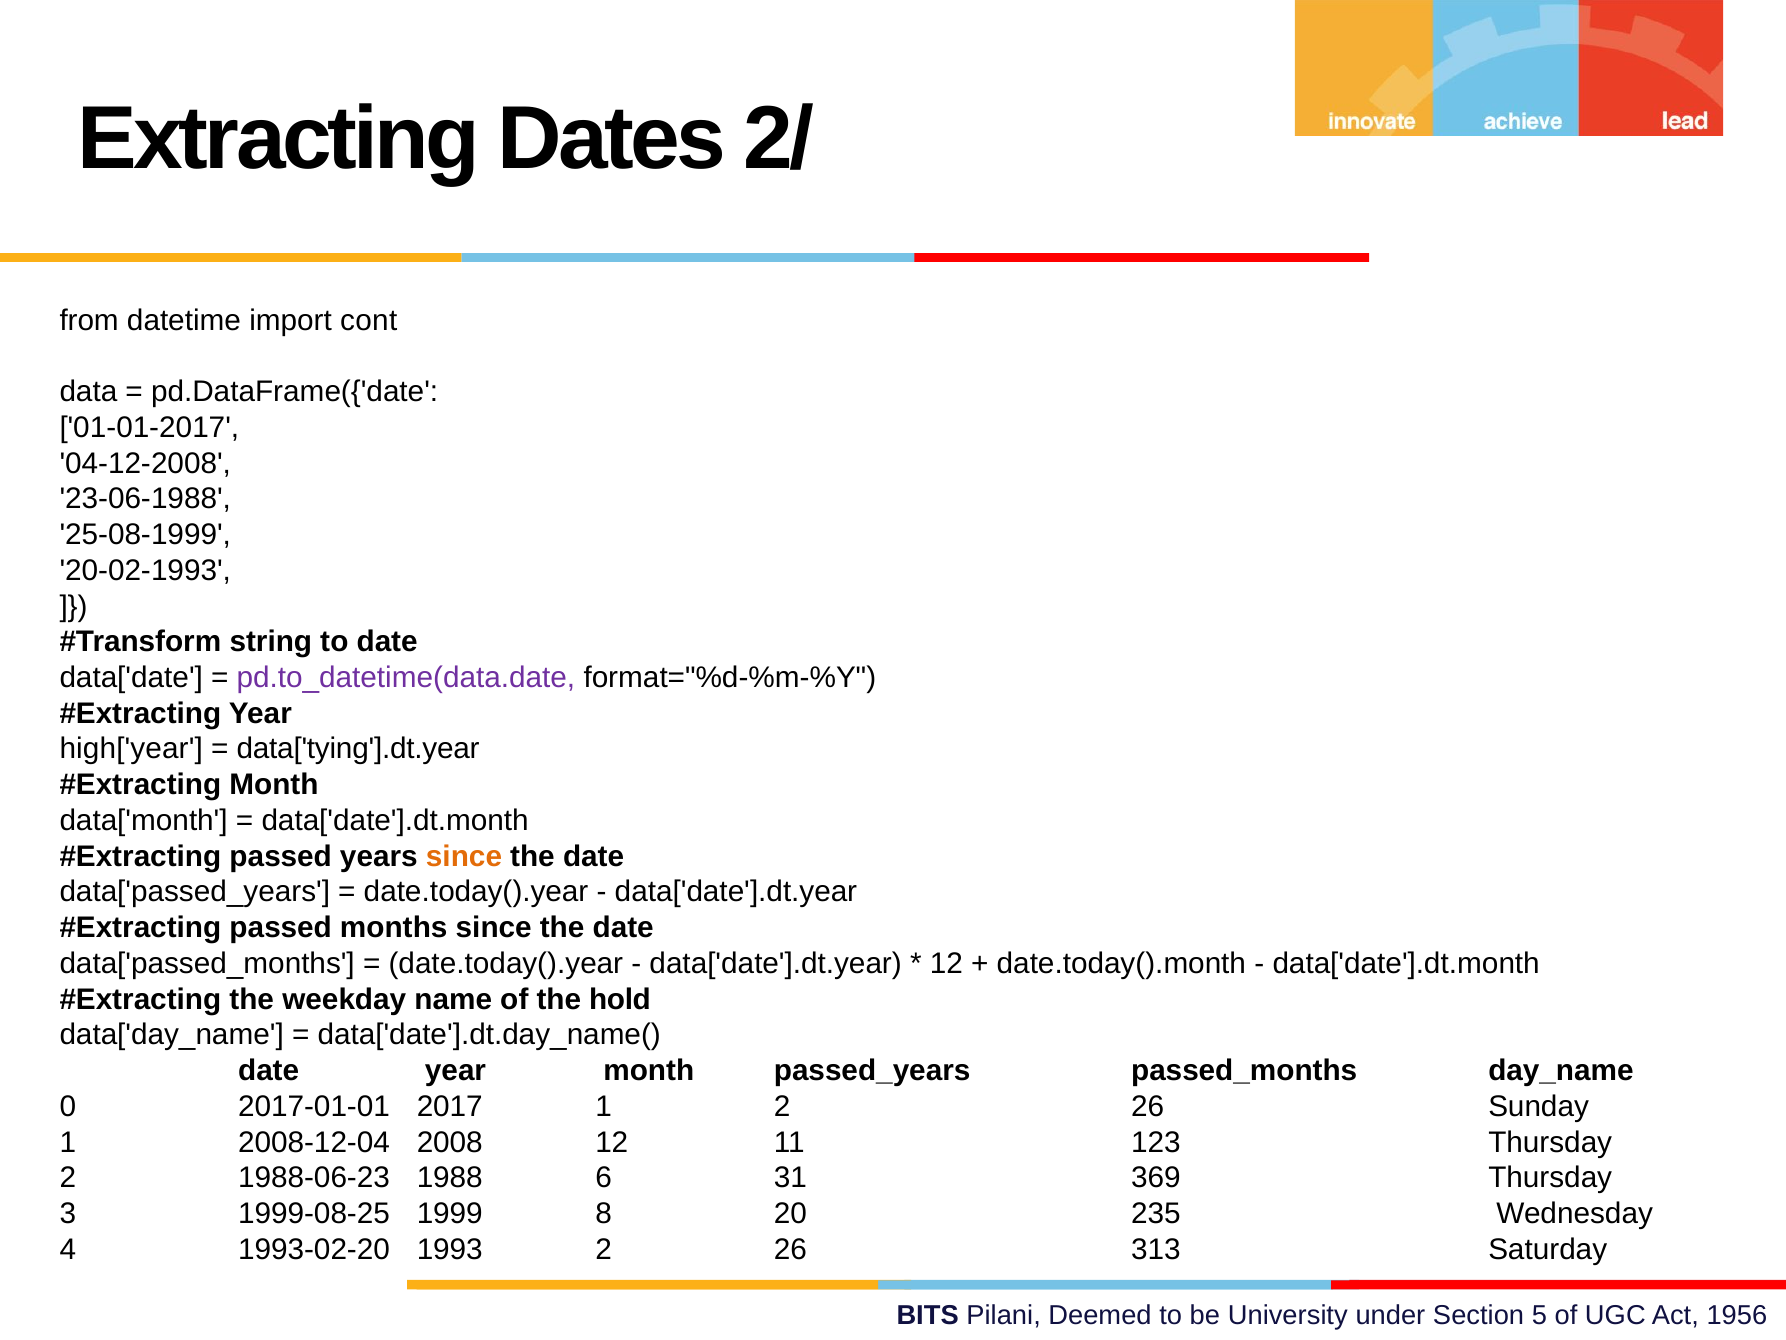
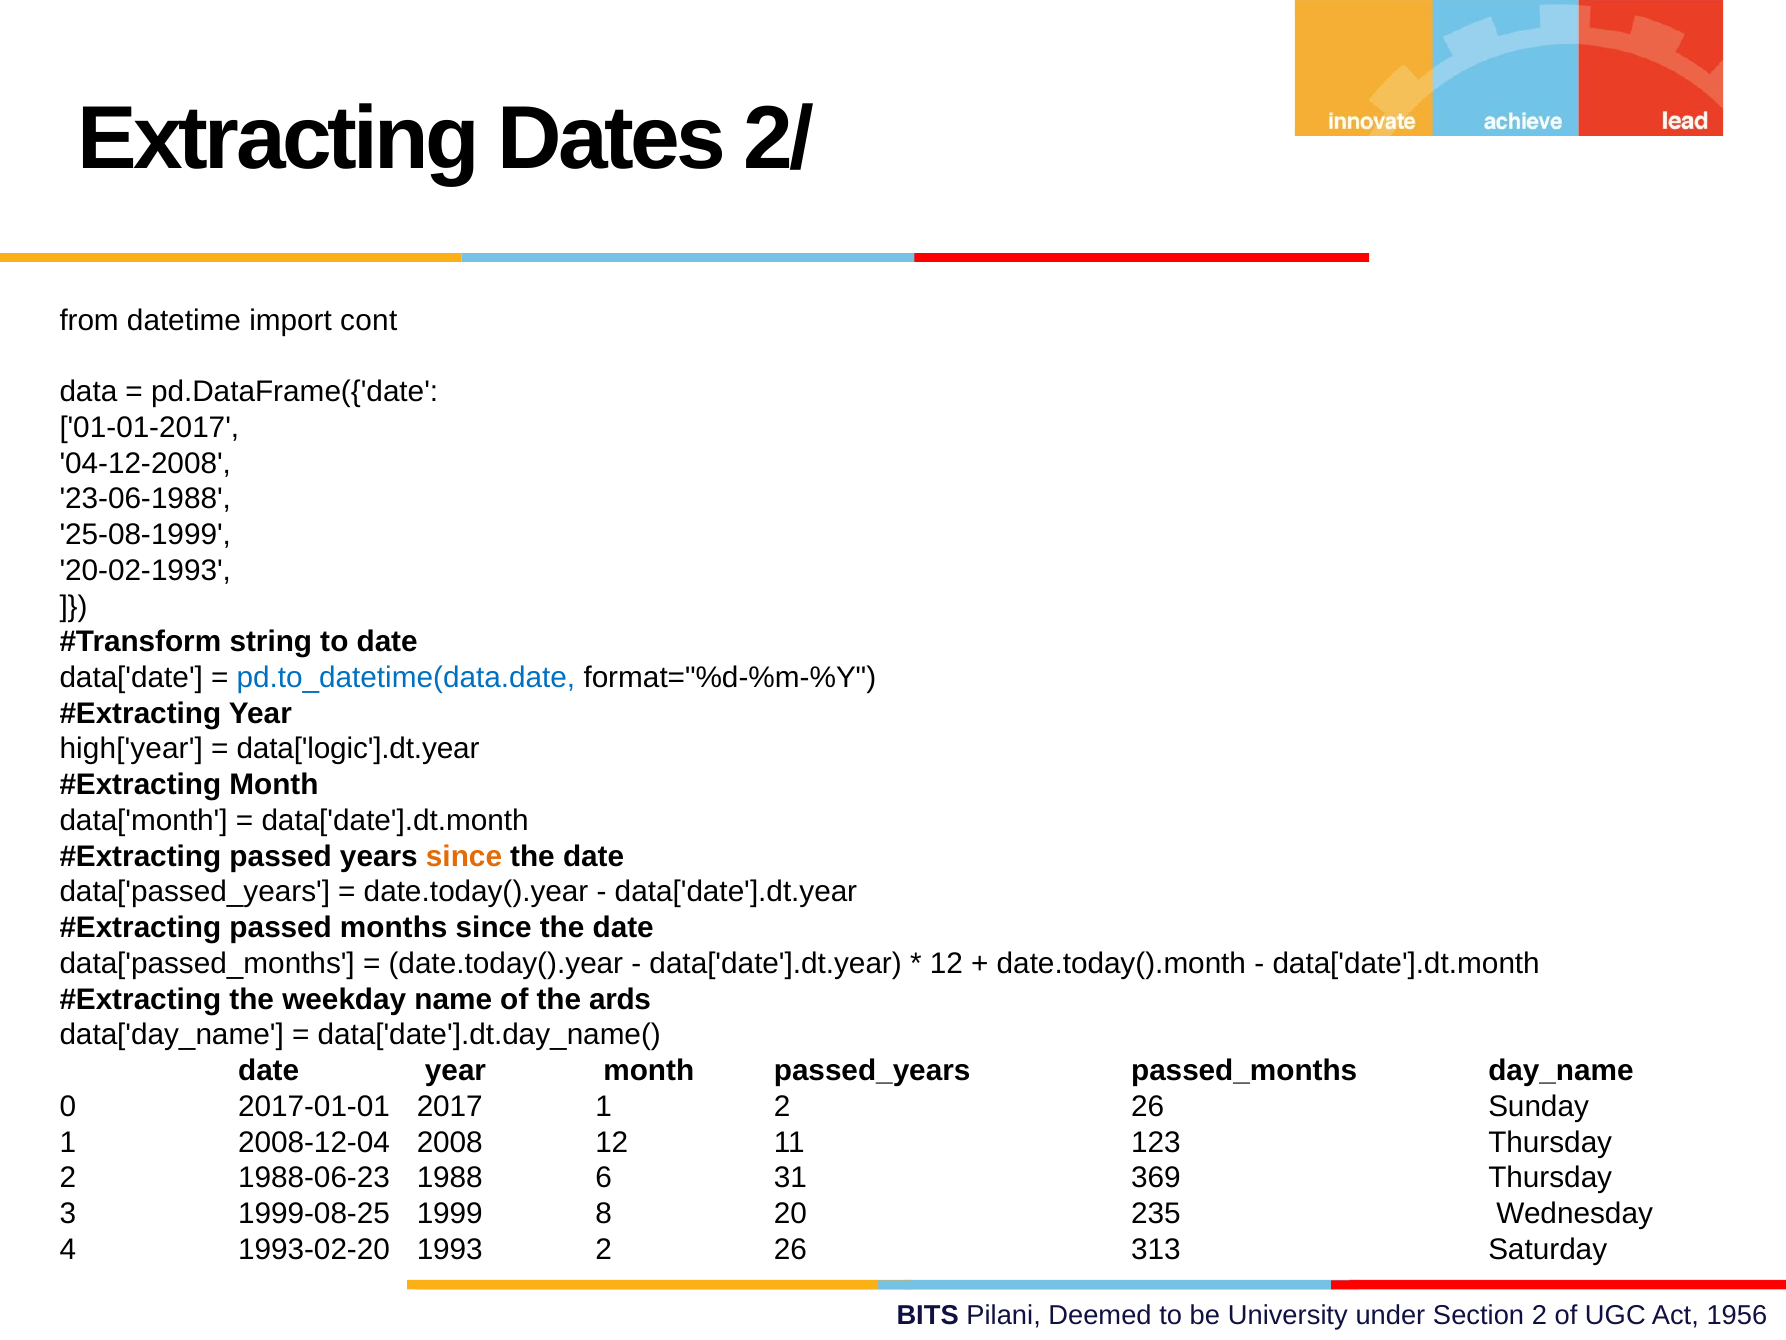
pd.to_datetime(data.date colour: purple -> blue (406, 677)
data['tying'].dt.year: data['tying'].dt.year -> data['logic'].dt.year (358, 749)
hold: hold -> ards (620, 999)
5: 5 -> 2 (1539, 1315)
